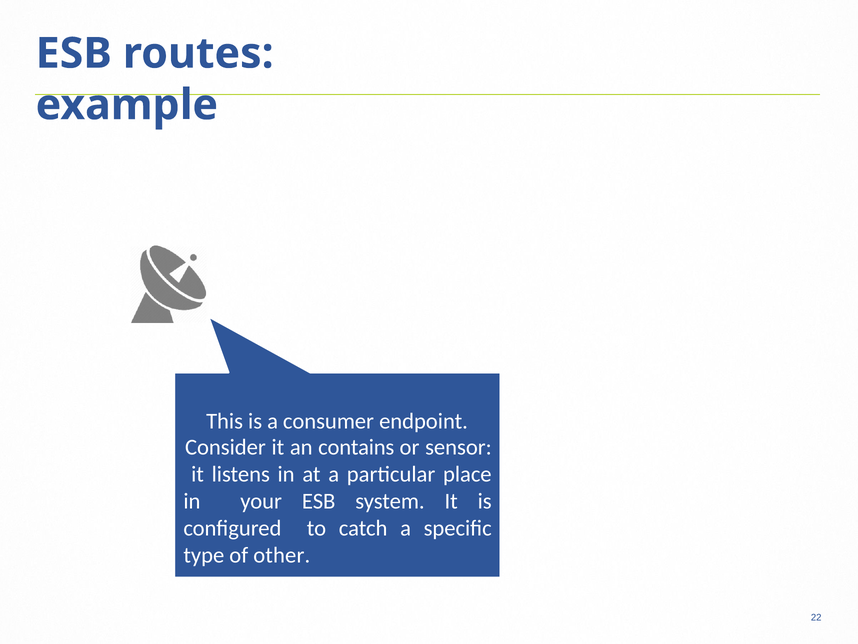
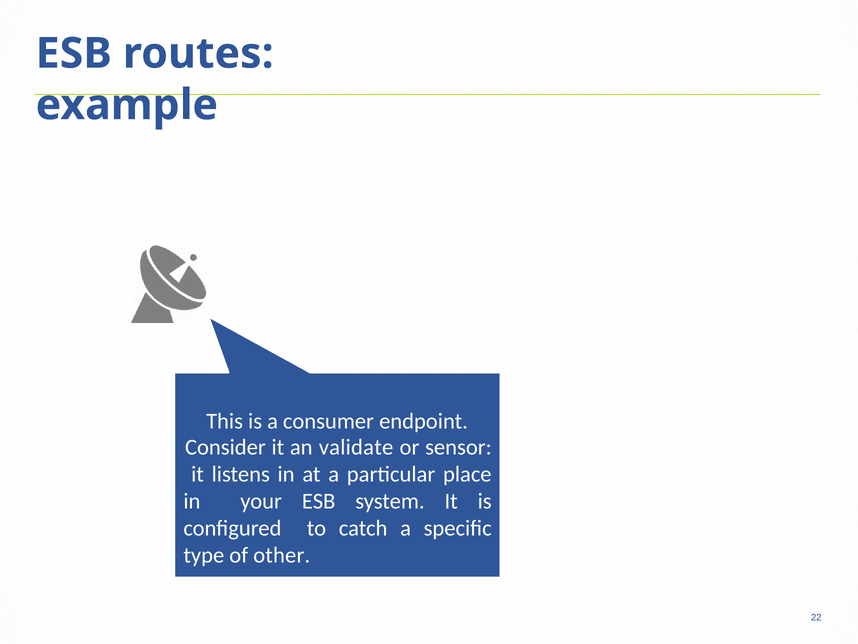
contains: contains -> validate (356, 447)
